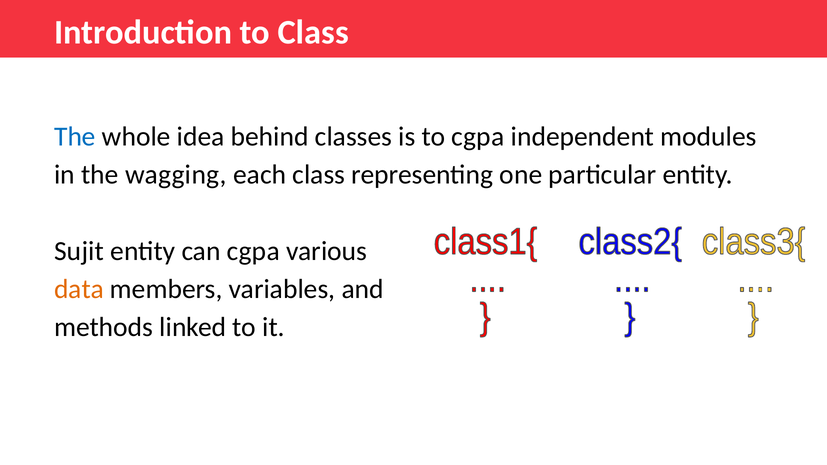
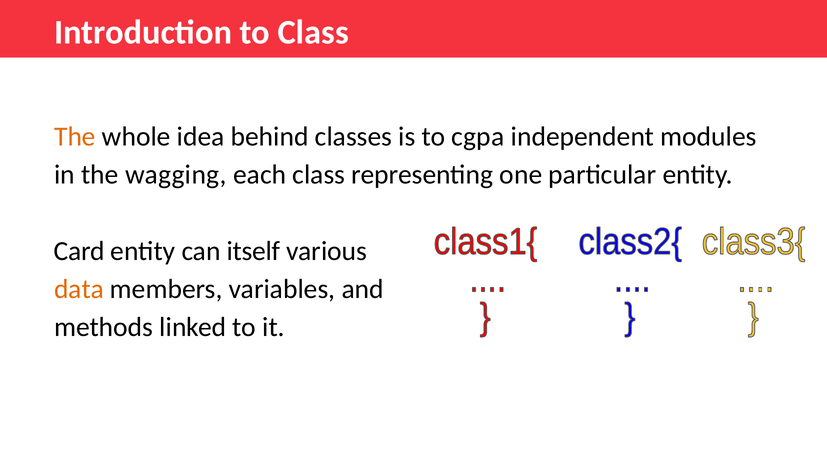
The colour: blue -> orange (75, 137)
Sujit: Sujit -> Card (79, 251)
can cgpa: cgpa -> itself (254, 251)
